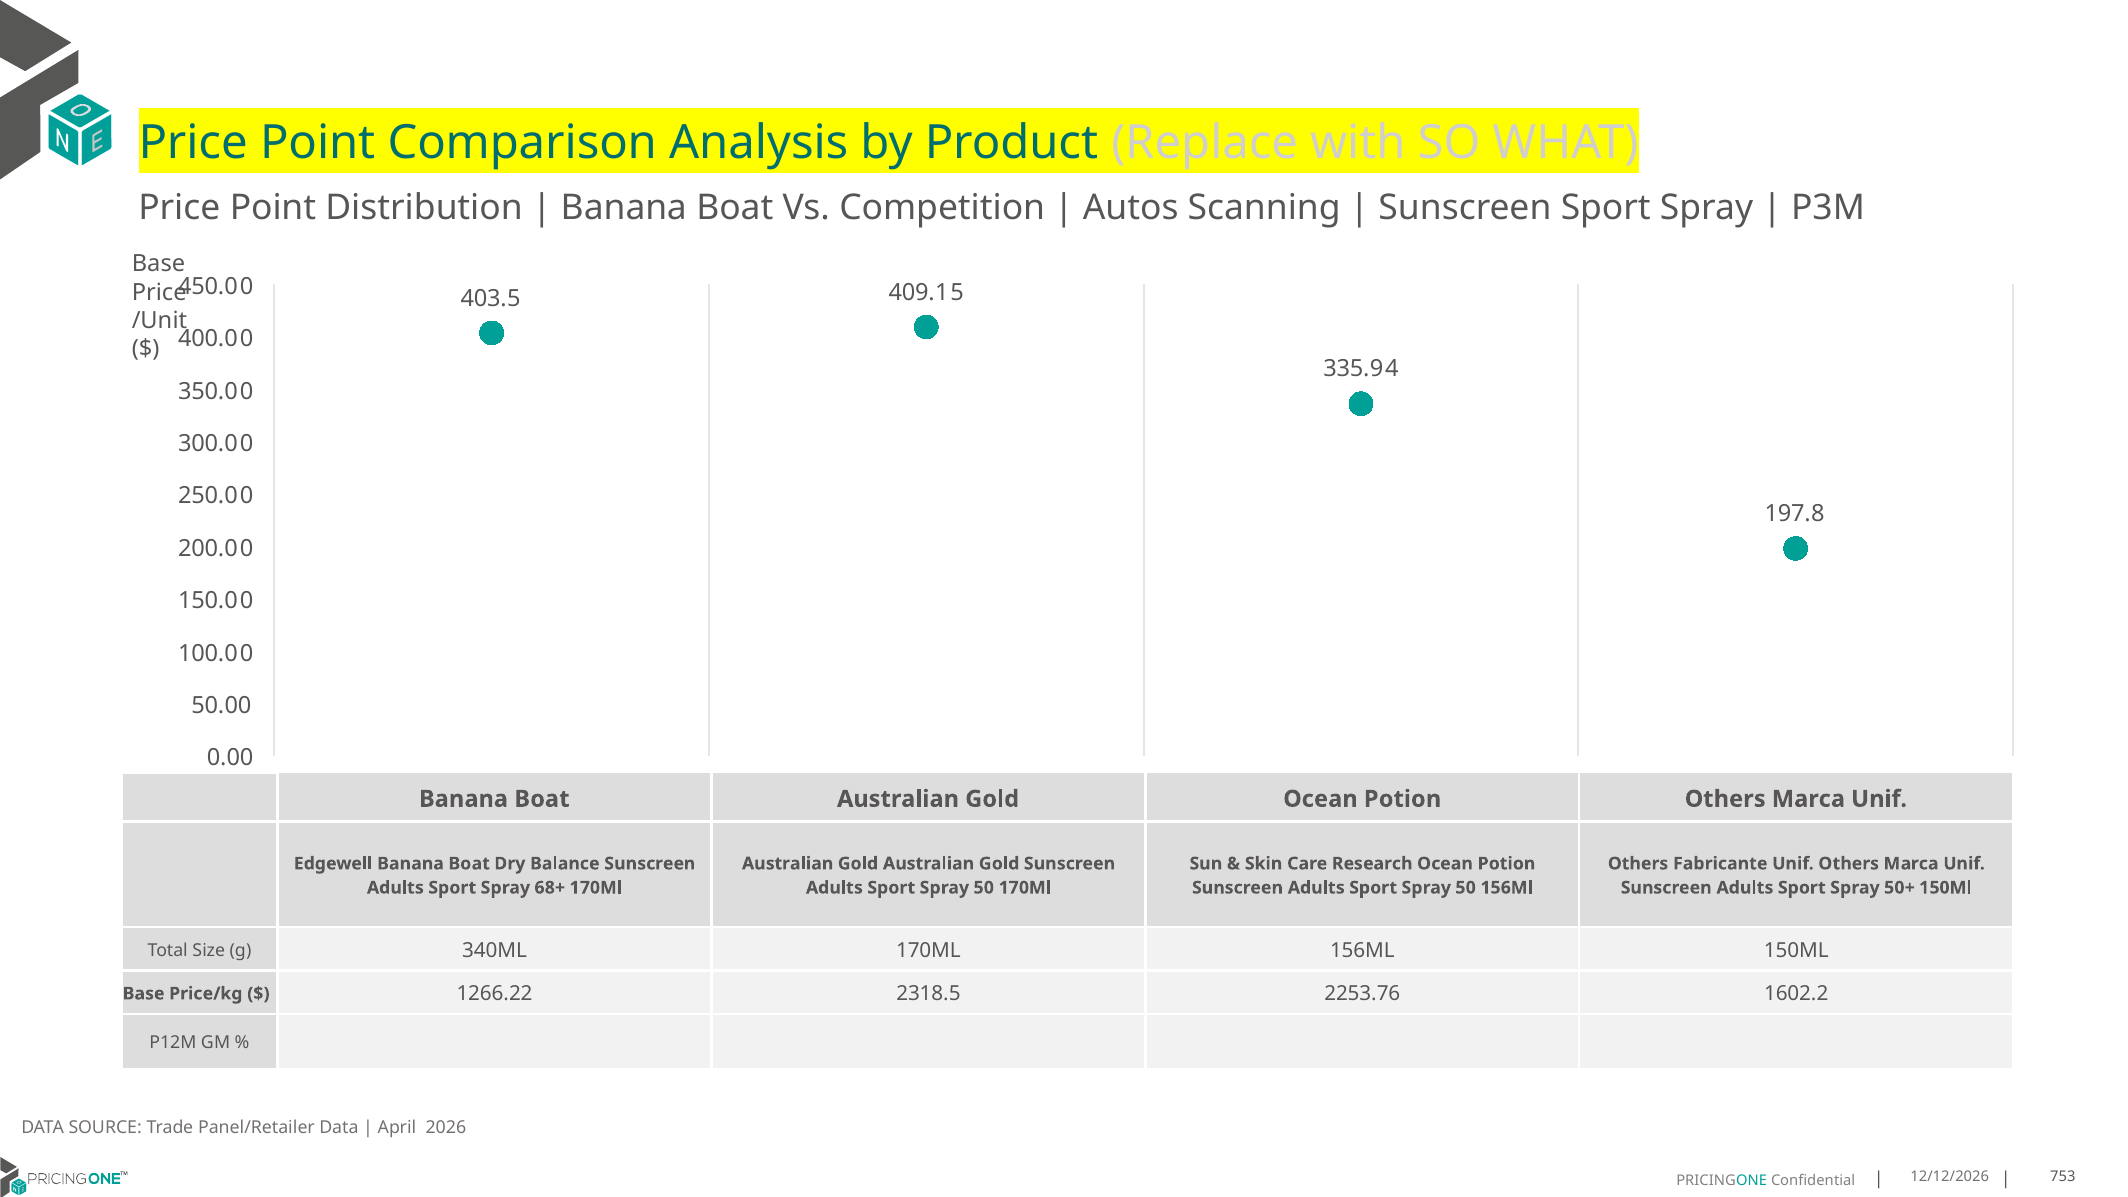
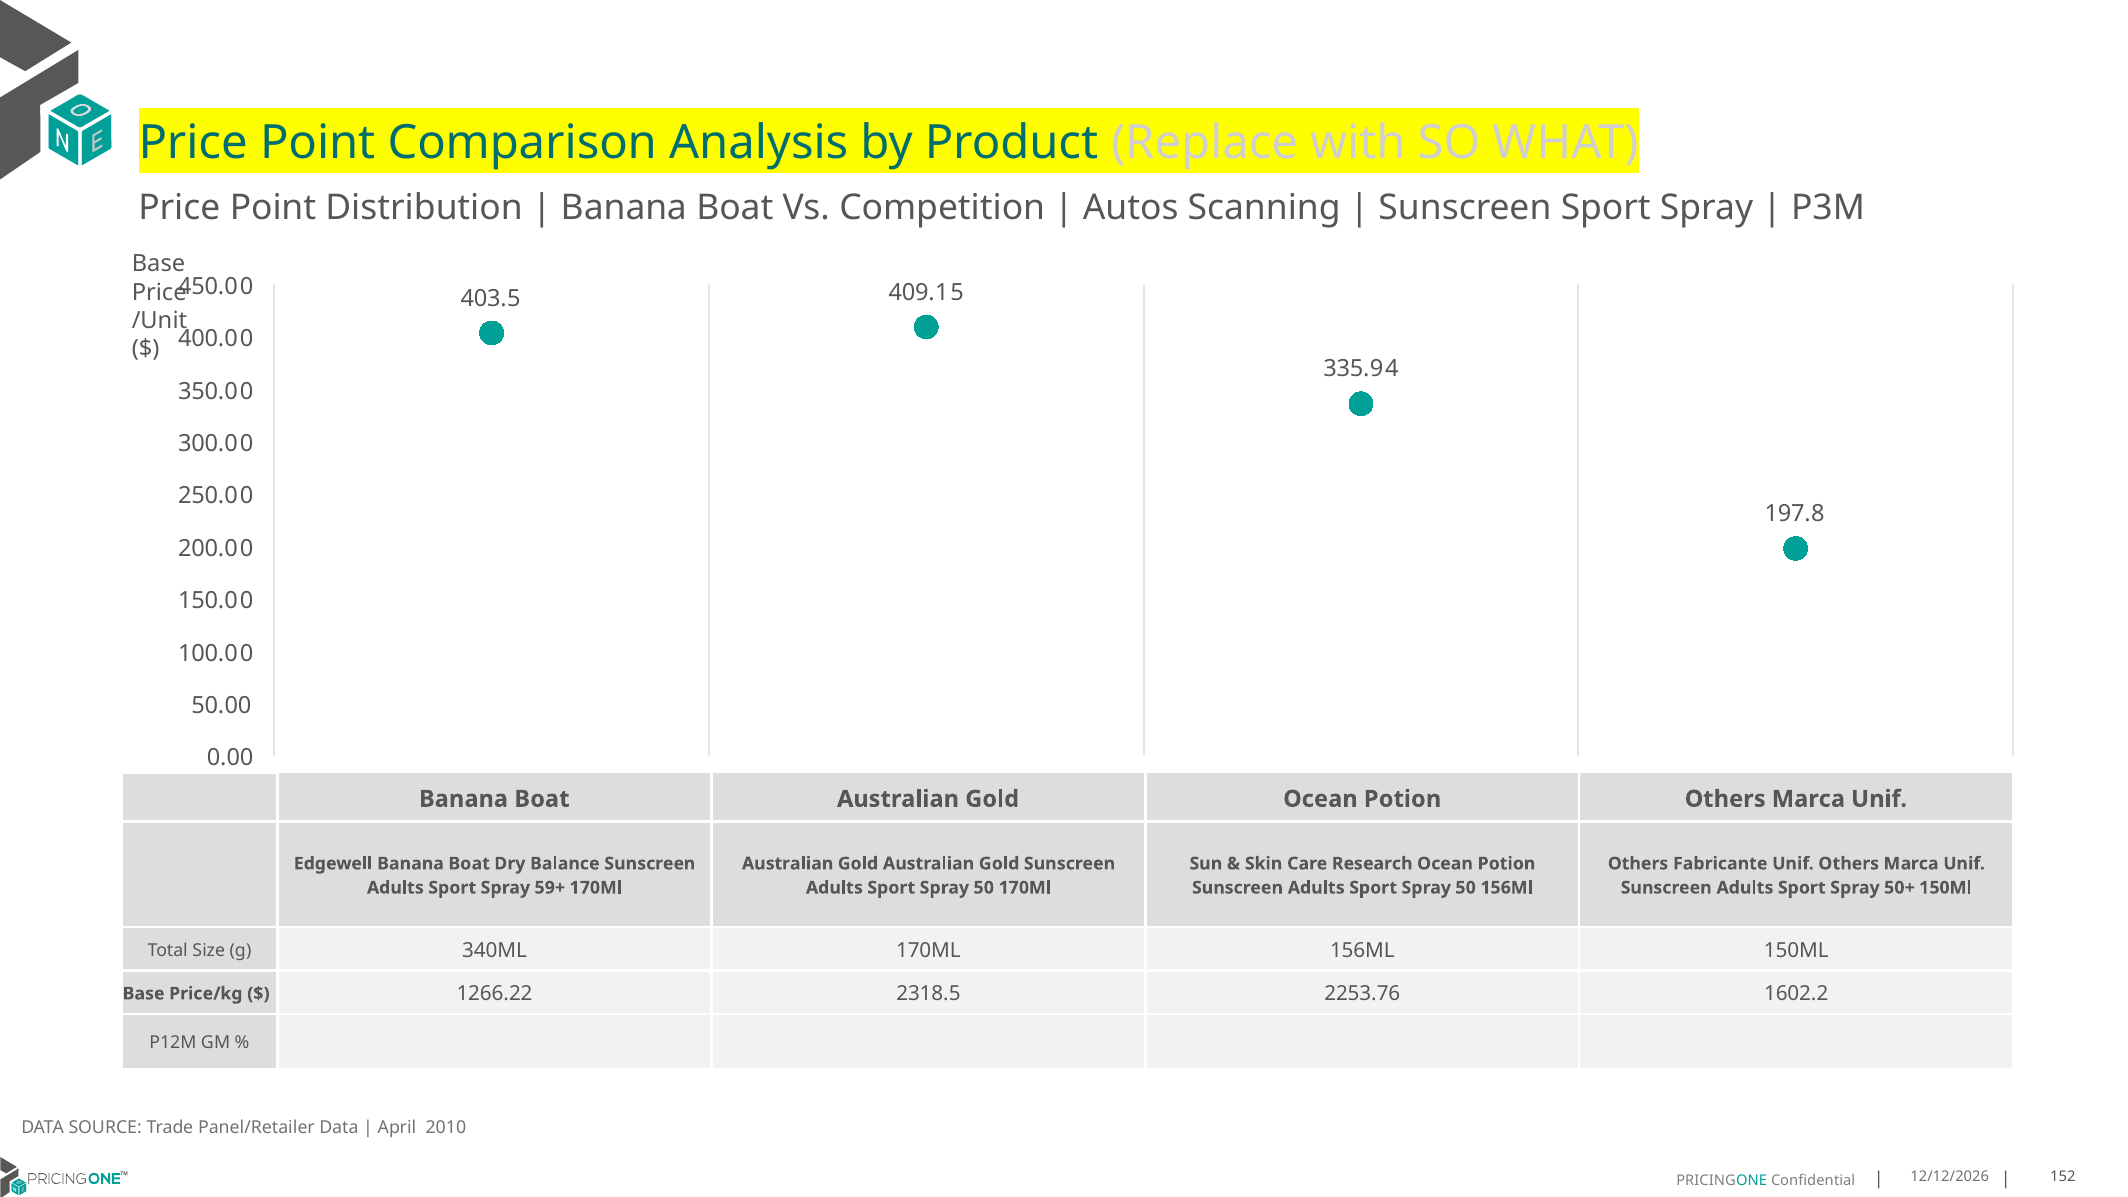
68+: 68+ -> 59+ (550, 888)
2026: 2026 -> 2010 (446, 1127)
753: 753 -> 152 (2063, 1177)
